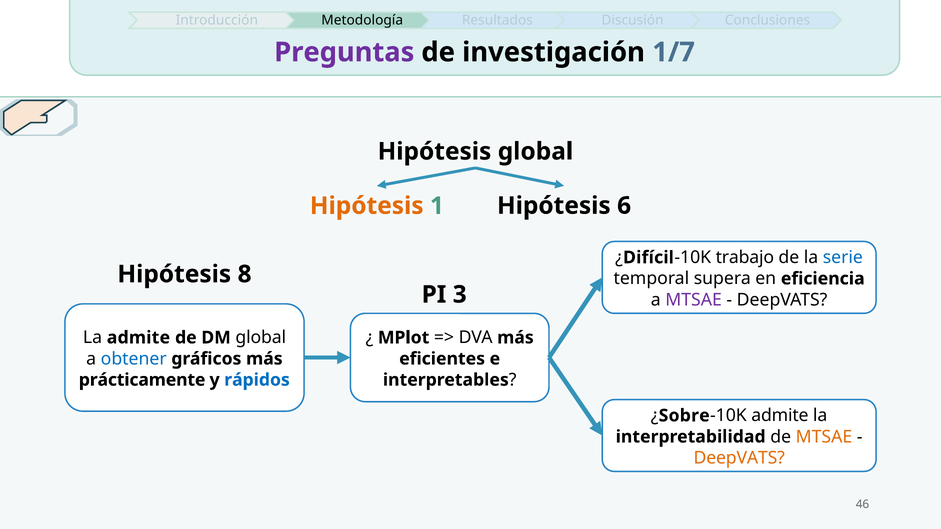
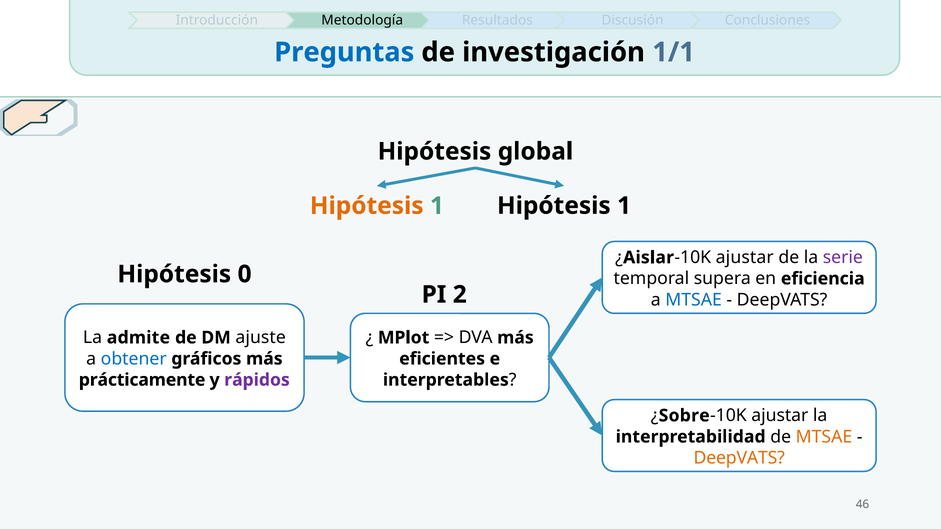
Preguntas colour: purple -> blue (344, 52)
1/7: 1/7 -> 1/1 (674, 52)
1 Hipótesis 6: 6 -> 1 (624, 206)
Difícil: Difícil -> Aislar (649, 258)
trabajo: trabajo -> ajustar (745, 258)
serie colour: blue -> purple (843, 258)
8: 8 -> 0 (245, 274)
3: 3 -> 2 (460, 295)
MTSAE colour: purple -> blue (694, 300)
DM global: global -> ajuste (261, 338)
rápidos colour: blue -> purple (257, 380)
admite: admite -> ajustar (780, 416)
